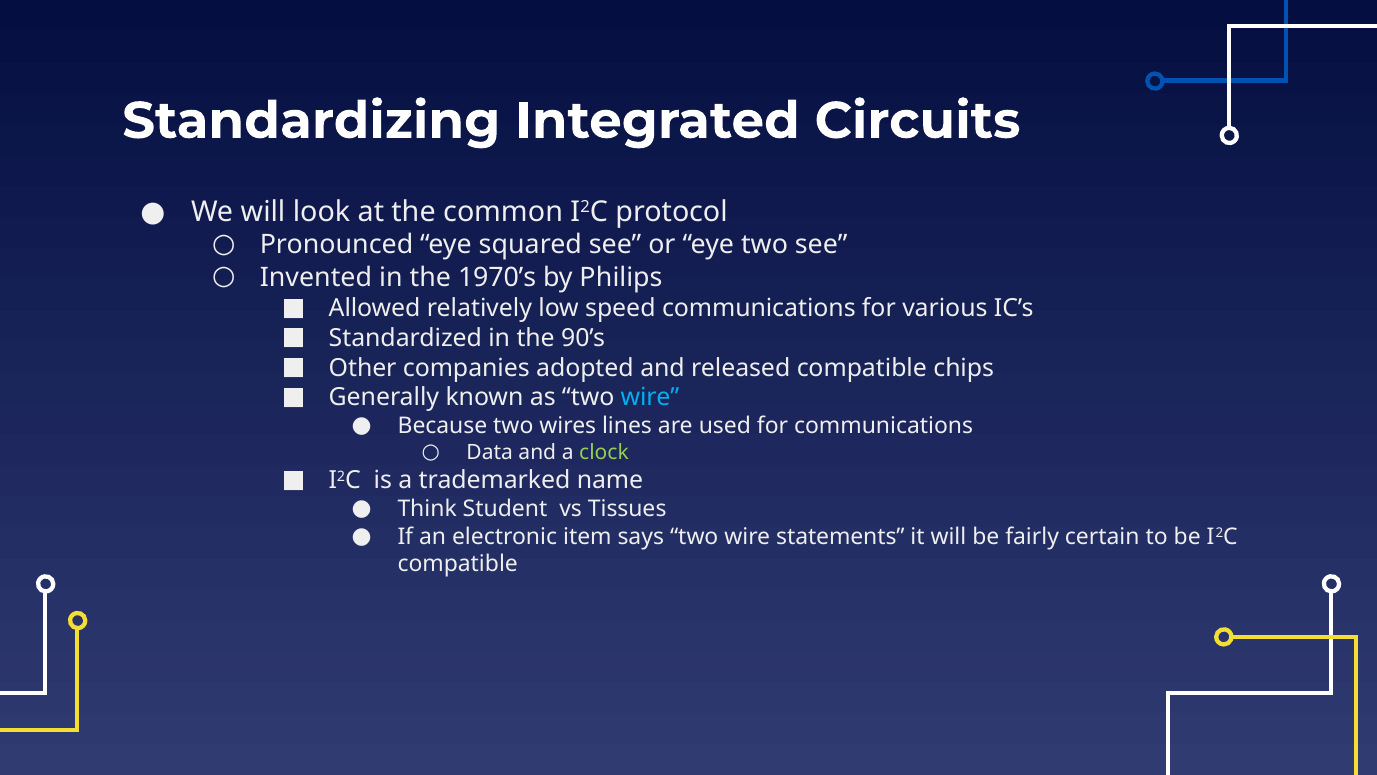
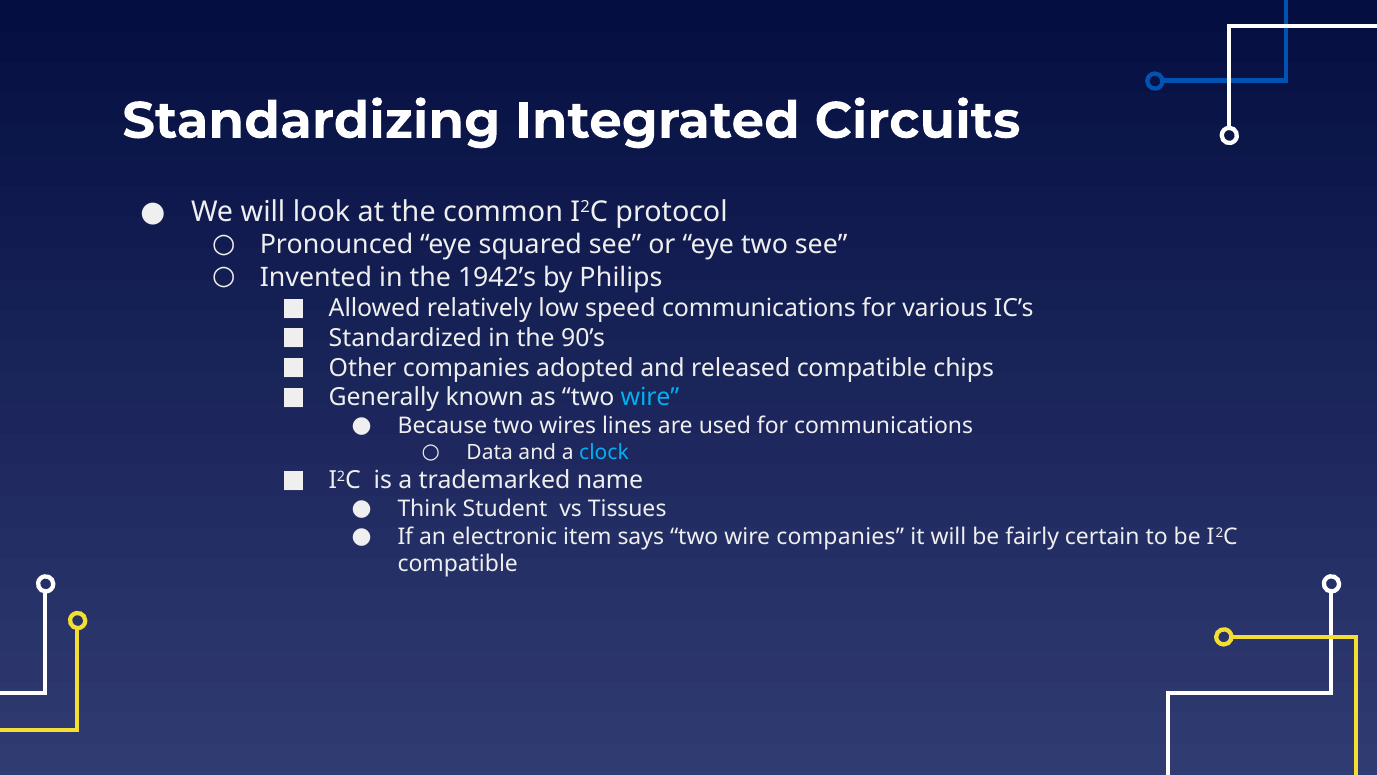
1970’s: 1970’s -> 1942’s (497, 277)
clock colour: light green -> light blue (604, 452)
wire statements: statements -> companies (840, 536)
